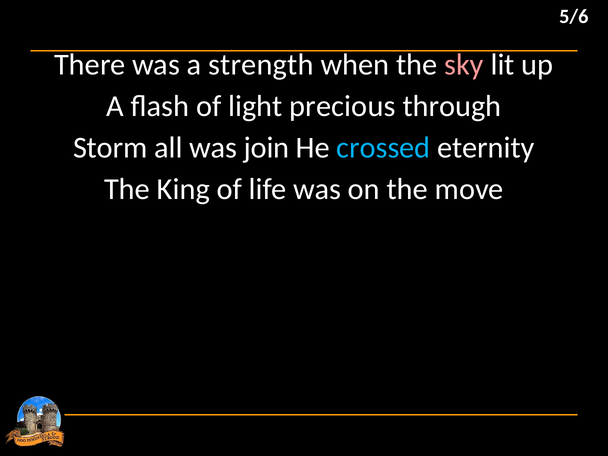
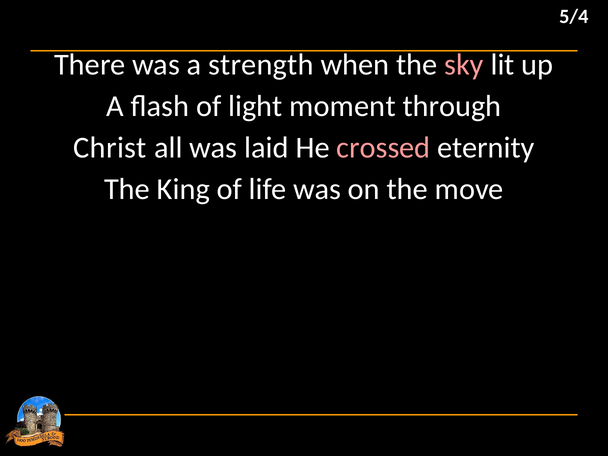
5/6: 5/6 -> 5/4 (574, 17)
precious: precious -> moment (342, 106)
Storm: Storm -> Christ (110, 148)
join: join -> laid (266, 148)
crossed colour: light blue -> pink (383, 148)
